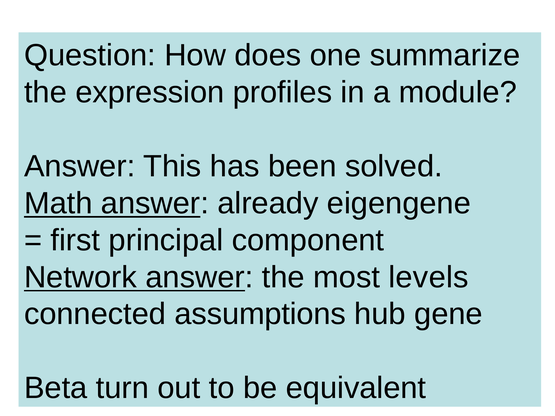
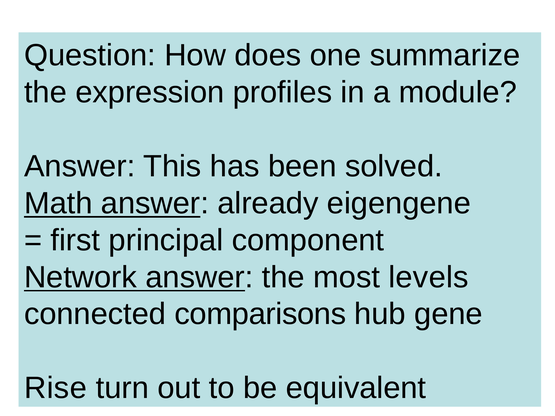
assumptions: assumptions -> comparisons (260, 314)
Beta: Beta -> Rise (56, 388)
